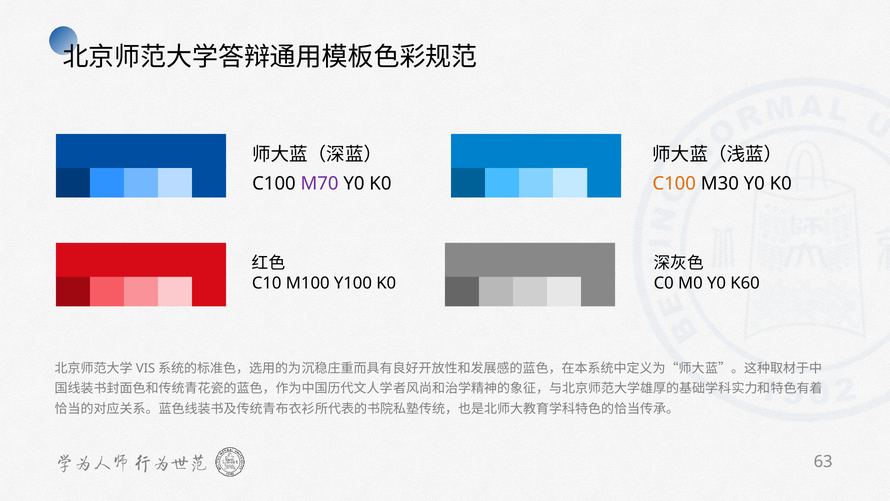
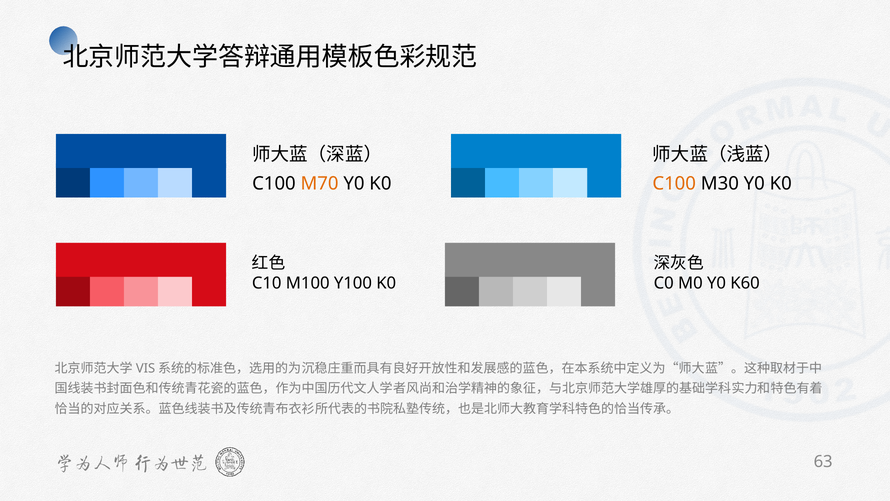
M70 colour: purple -> orange (320, 184)
